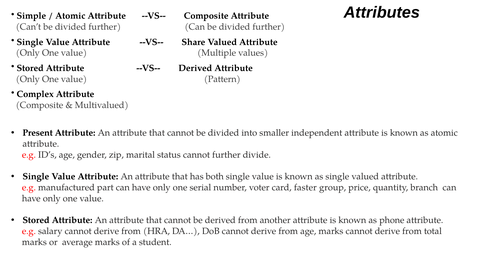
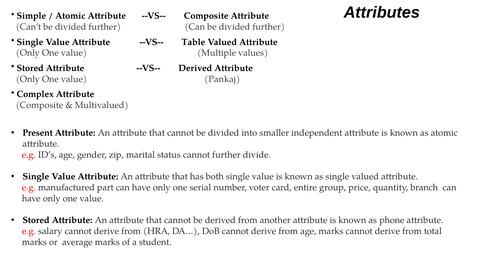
Share: Share -> Table (193, 42)
Pattern: Pattern -> Pankaj (222, 79)
faster: faster -> entire (305, 187)
